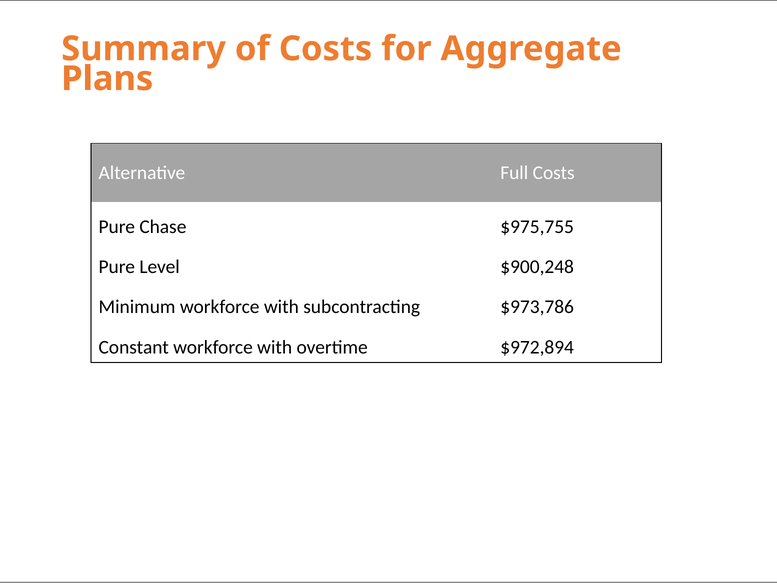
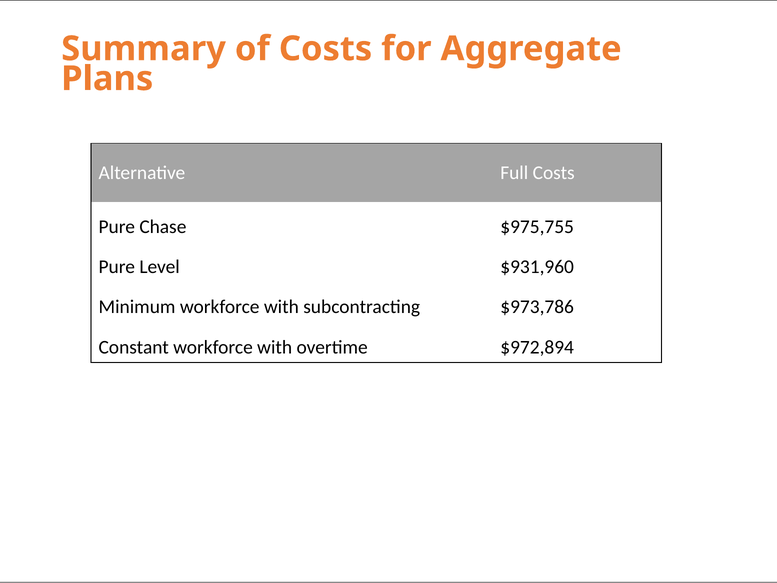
$900,248: $900,248 -> $931,960 (537, 267)
